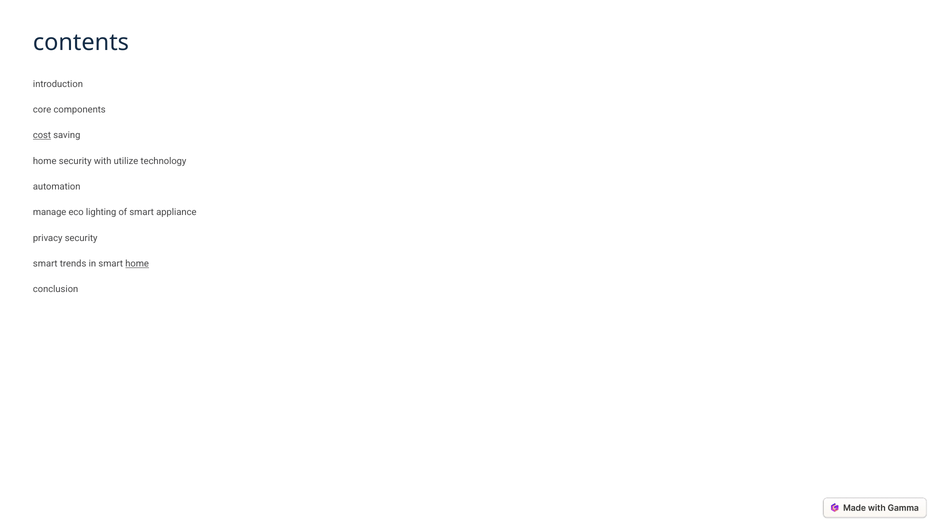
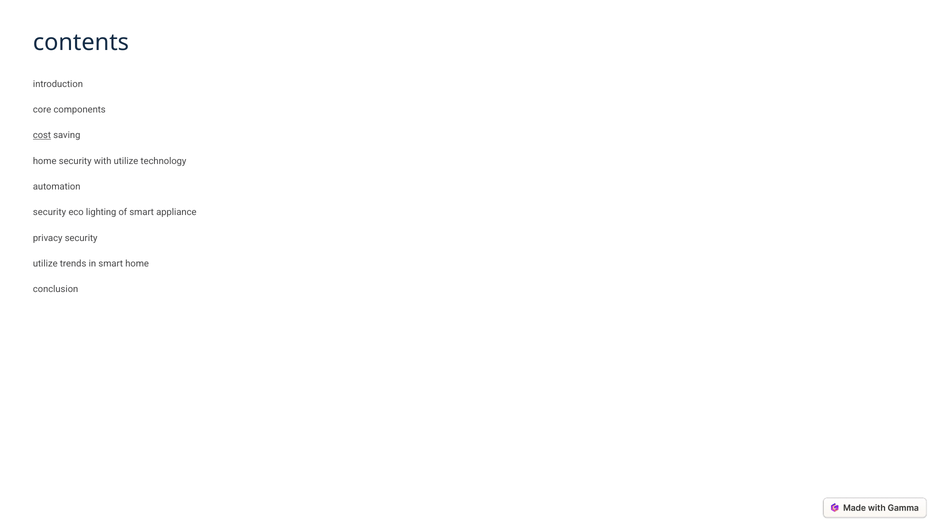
manage: manage -> security (50, 212)
smart: smart -> utilize (45, 264)
home underline: present -> none (137, 264)
